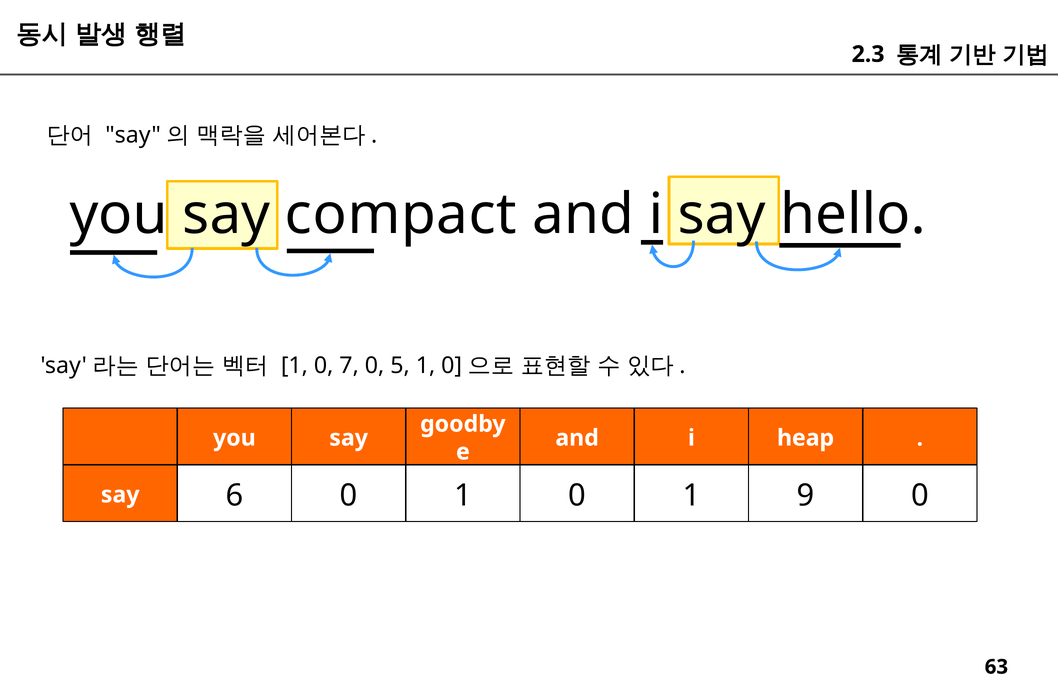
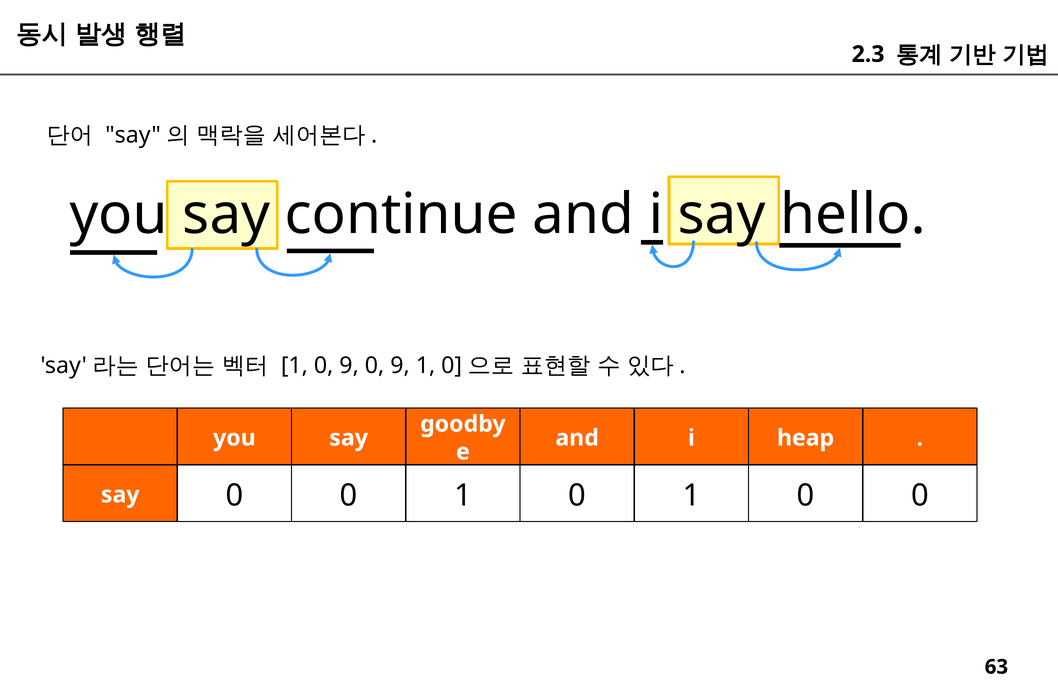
compact: compact -> continue (401, 215)
1 0 7: 7 -> 9 (349, 366)
5: 5 -> 9 (400, 366)
say 6: 6 -> 0 (234, 495)
1 0 1 9: 9 -> 0 (806, 495)
